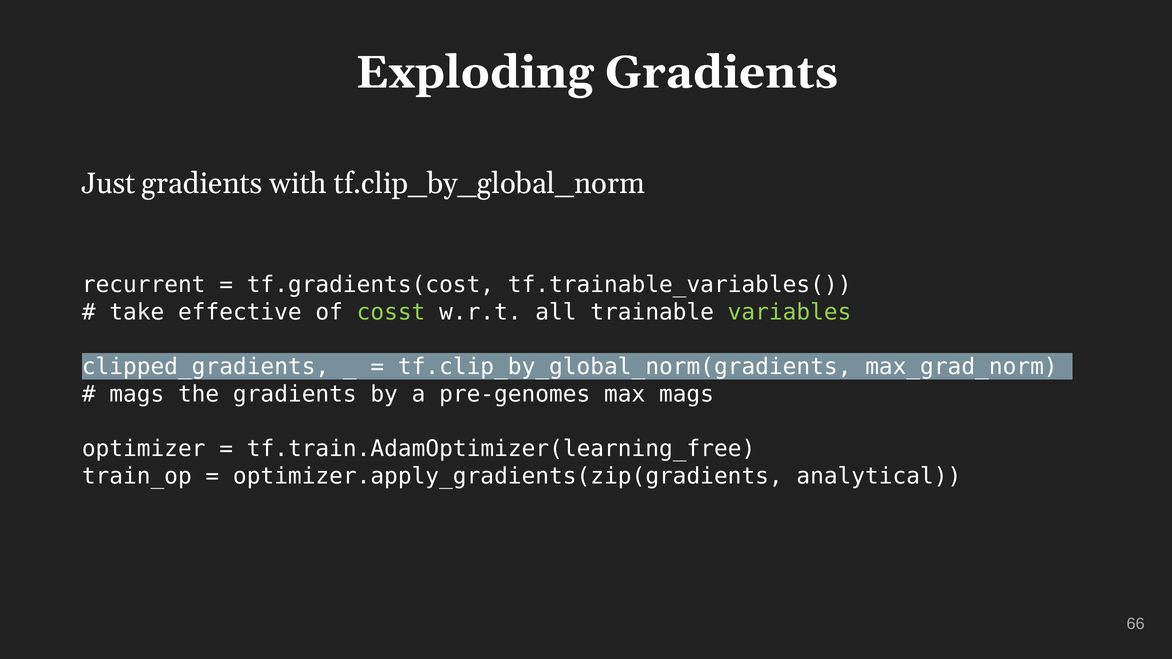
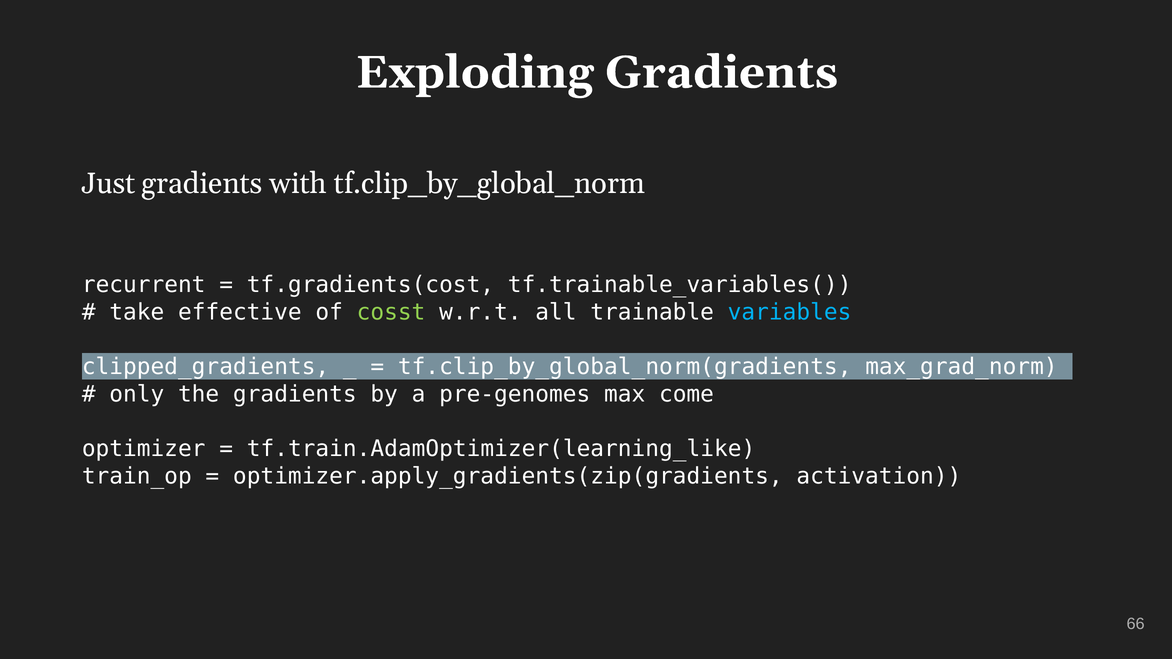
variables colour: light green -> light blue (790, 312)
mags: mags -> only (137, 394)
max mags: mags -> come (686, 394)
tf.train.AdamOptimizer(learning_free: tf.train.AdamOptimizer(learning_free -> tf.train.AdamOptimizer(learning_like (501, 449)
analytical: analytical -> activation (879, 476)
